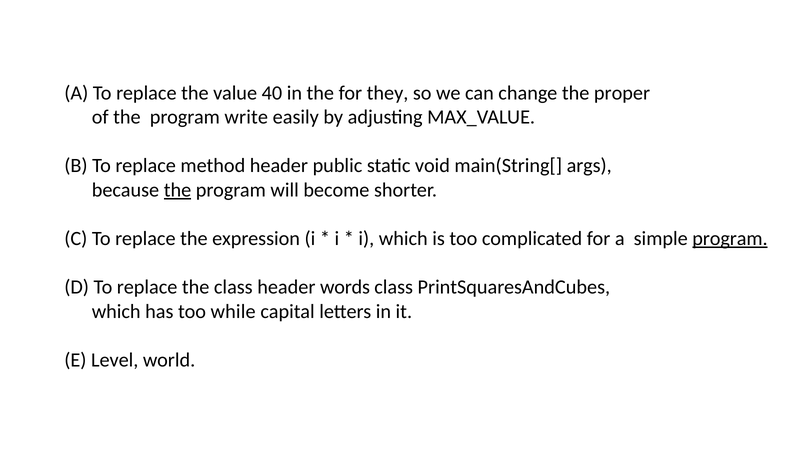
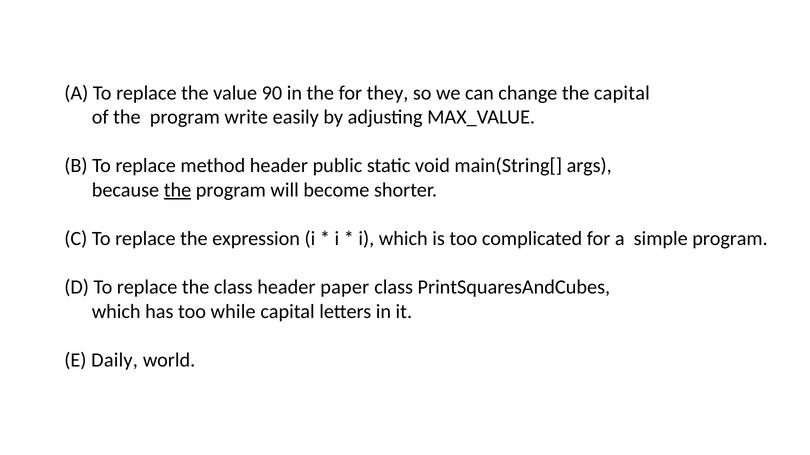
40: 40 -> 90 (272, 93)
the proper: proper -> capital (622, 93)
program underline: present -> none (730, 239)
words: words -> paper (345, 287)
Level: Level -> Daily (115, 360)
